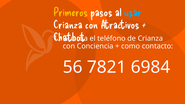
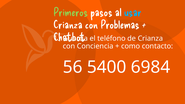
Primeros colour: yellow -> light green (71, 12)
Atractivos: Atractivos -> Problemas (120, 25)
7821: 7821 -> 5400 (107, 67)
